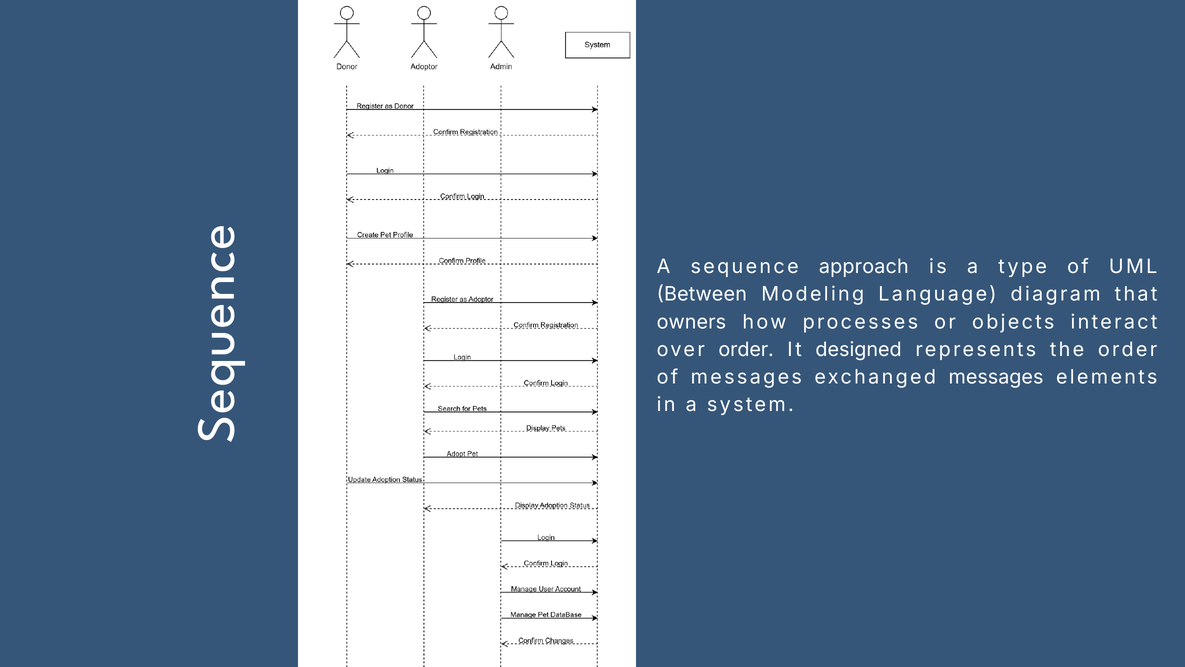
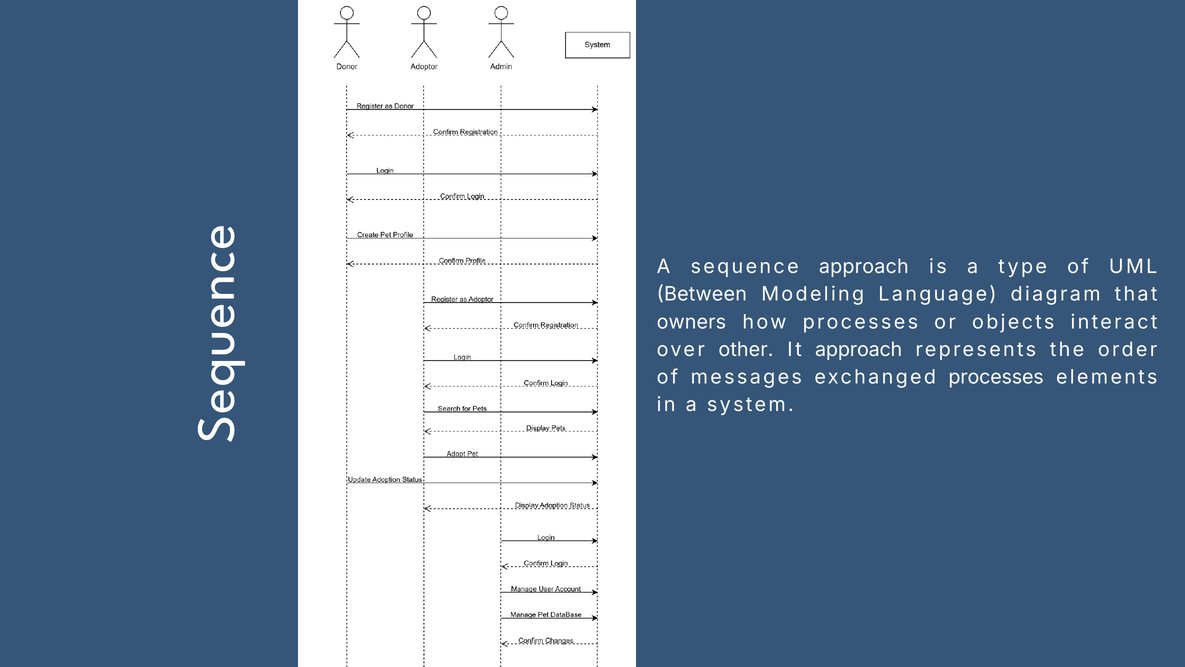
over order: order -> other (746, 349)
It designed: designed -> approach (859, 349)
exchanged messages: messages -> processes (996, 377)
